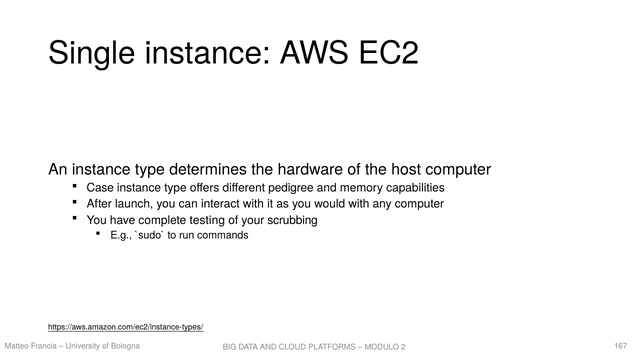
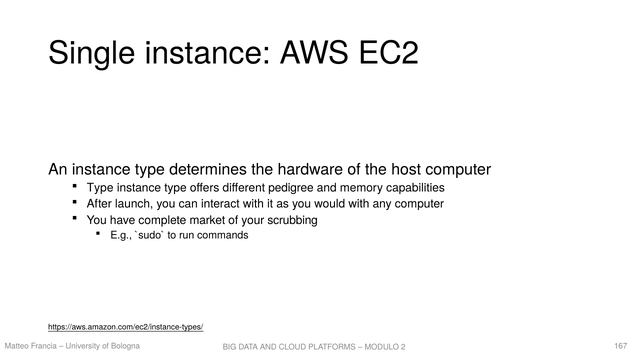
Case: Case -> Type (100, 188)
testing: testing -> market (207, 220)
